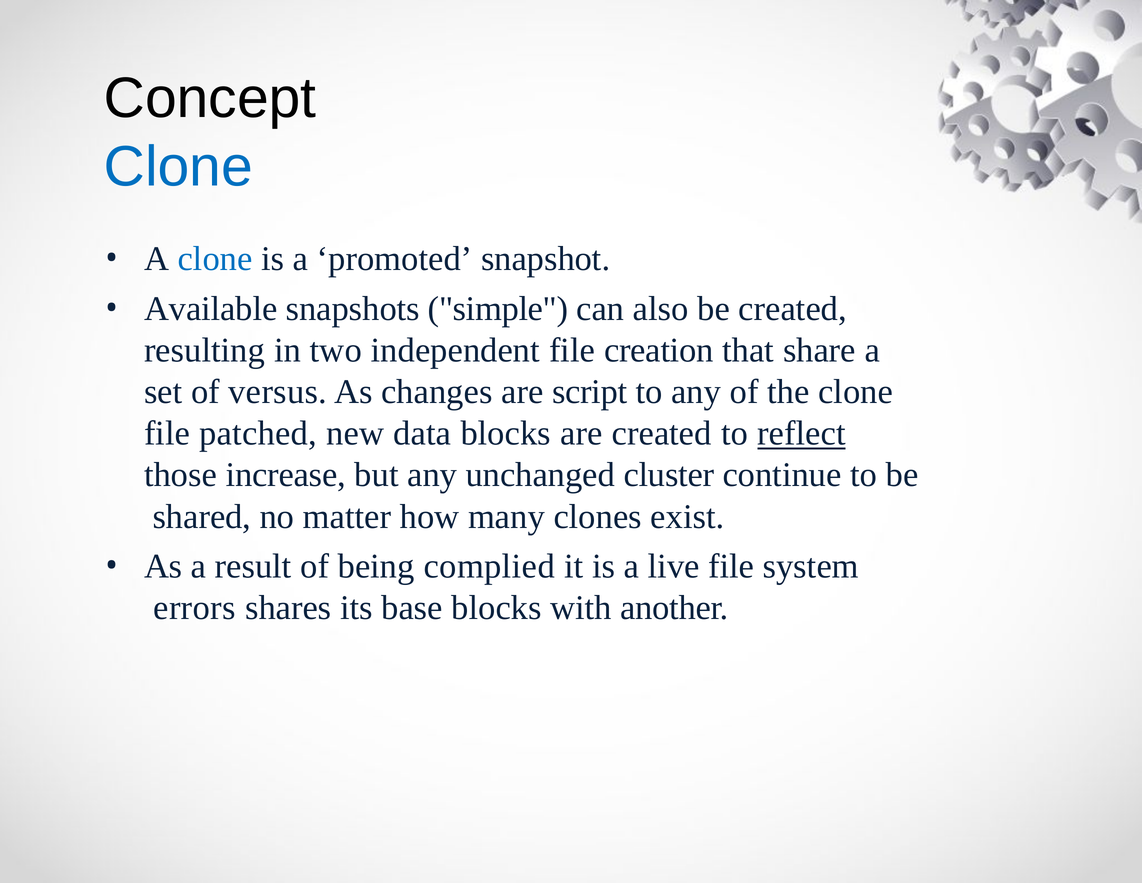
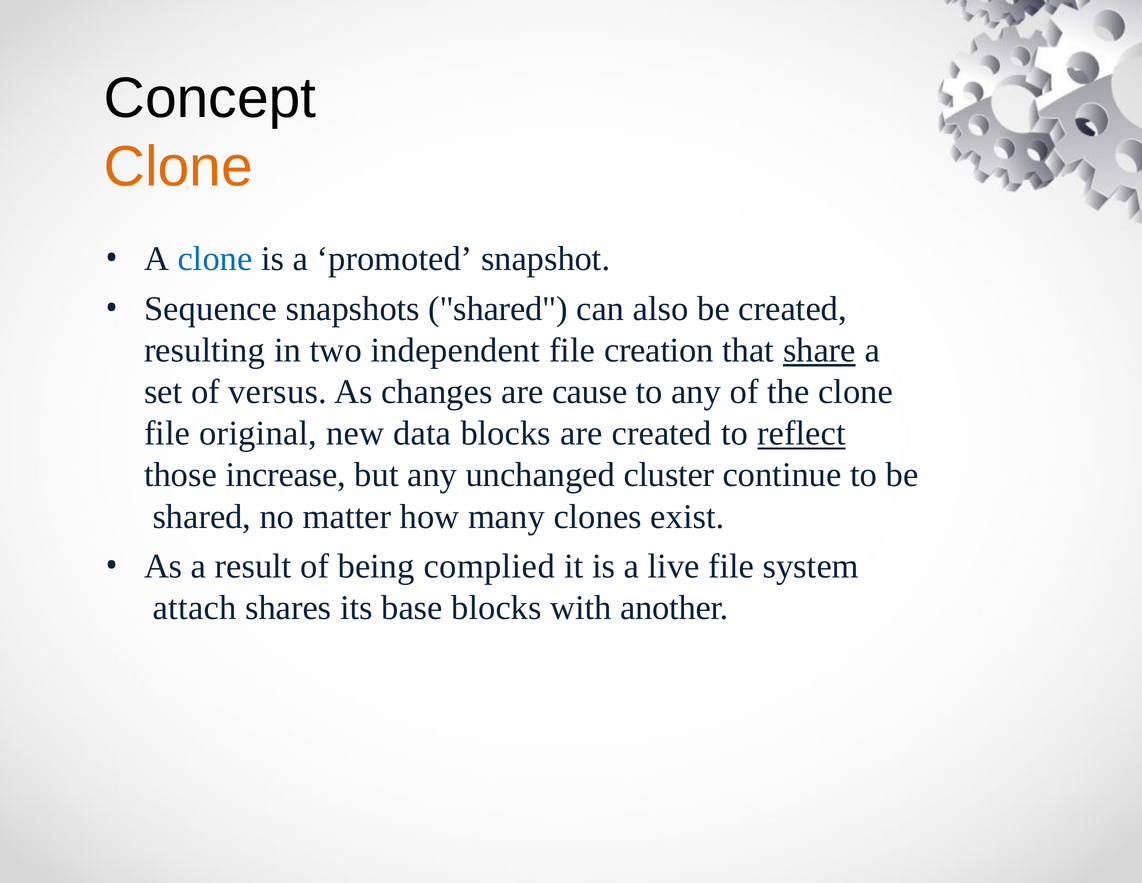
Clone colour: blue -> orange (178, 167)
Available: Available -> Sequence (211, 309)
snapshots simple: simple -> shared (498, 309)
share underline: none -> present (819, 350)
script: script -> cause (590, 392)
patched: patched -> original (258, 433)
errors: errors -> attach (195, 608)
